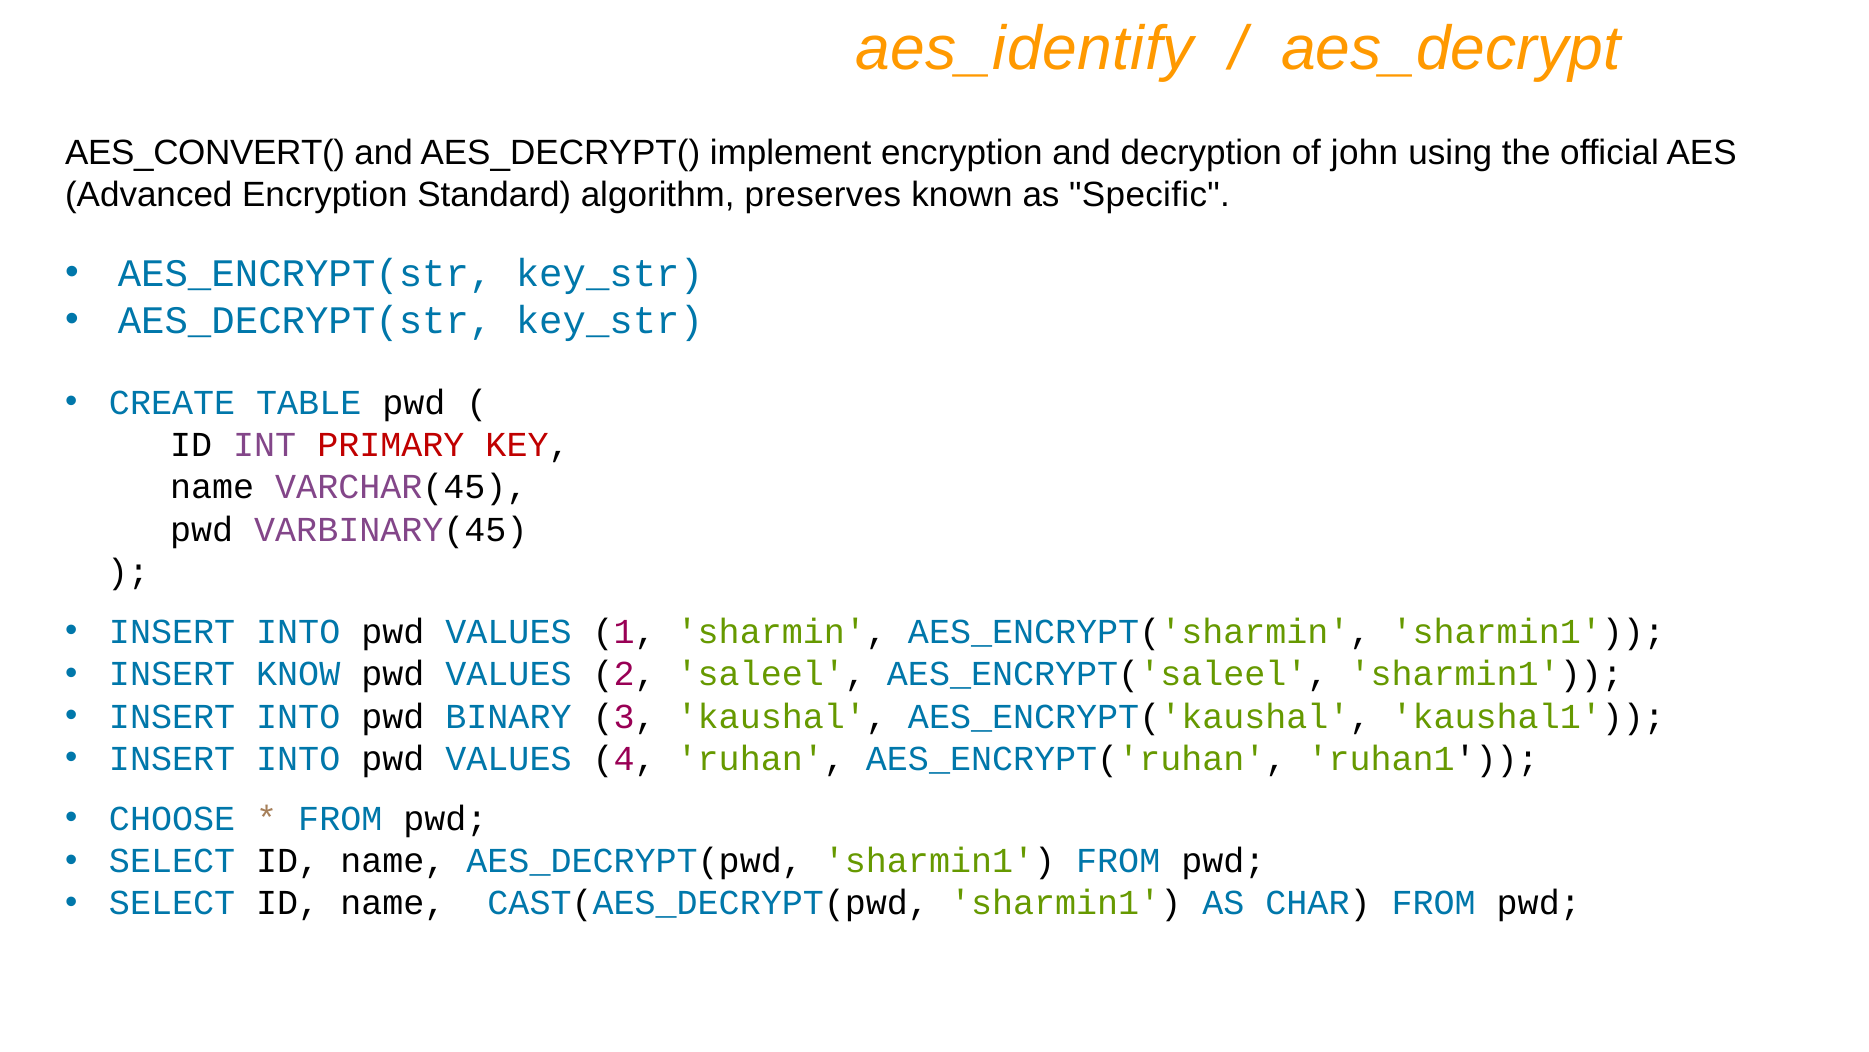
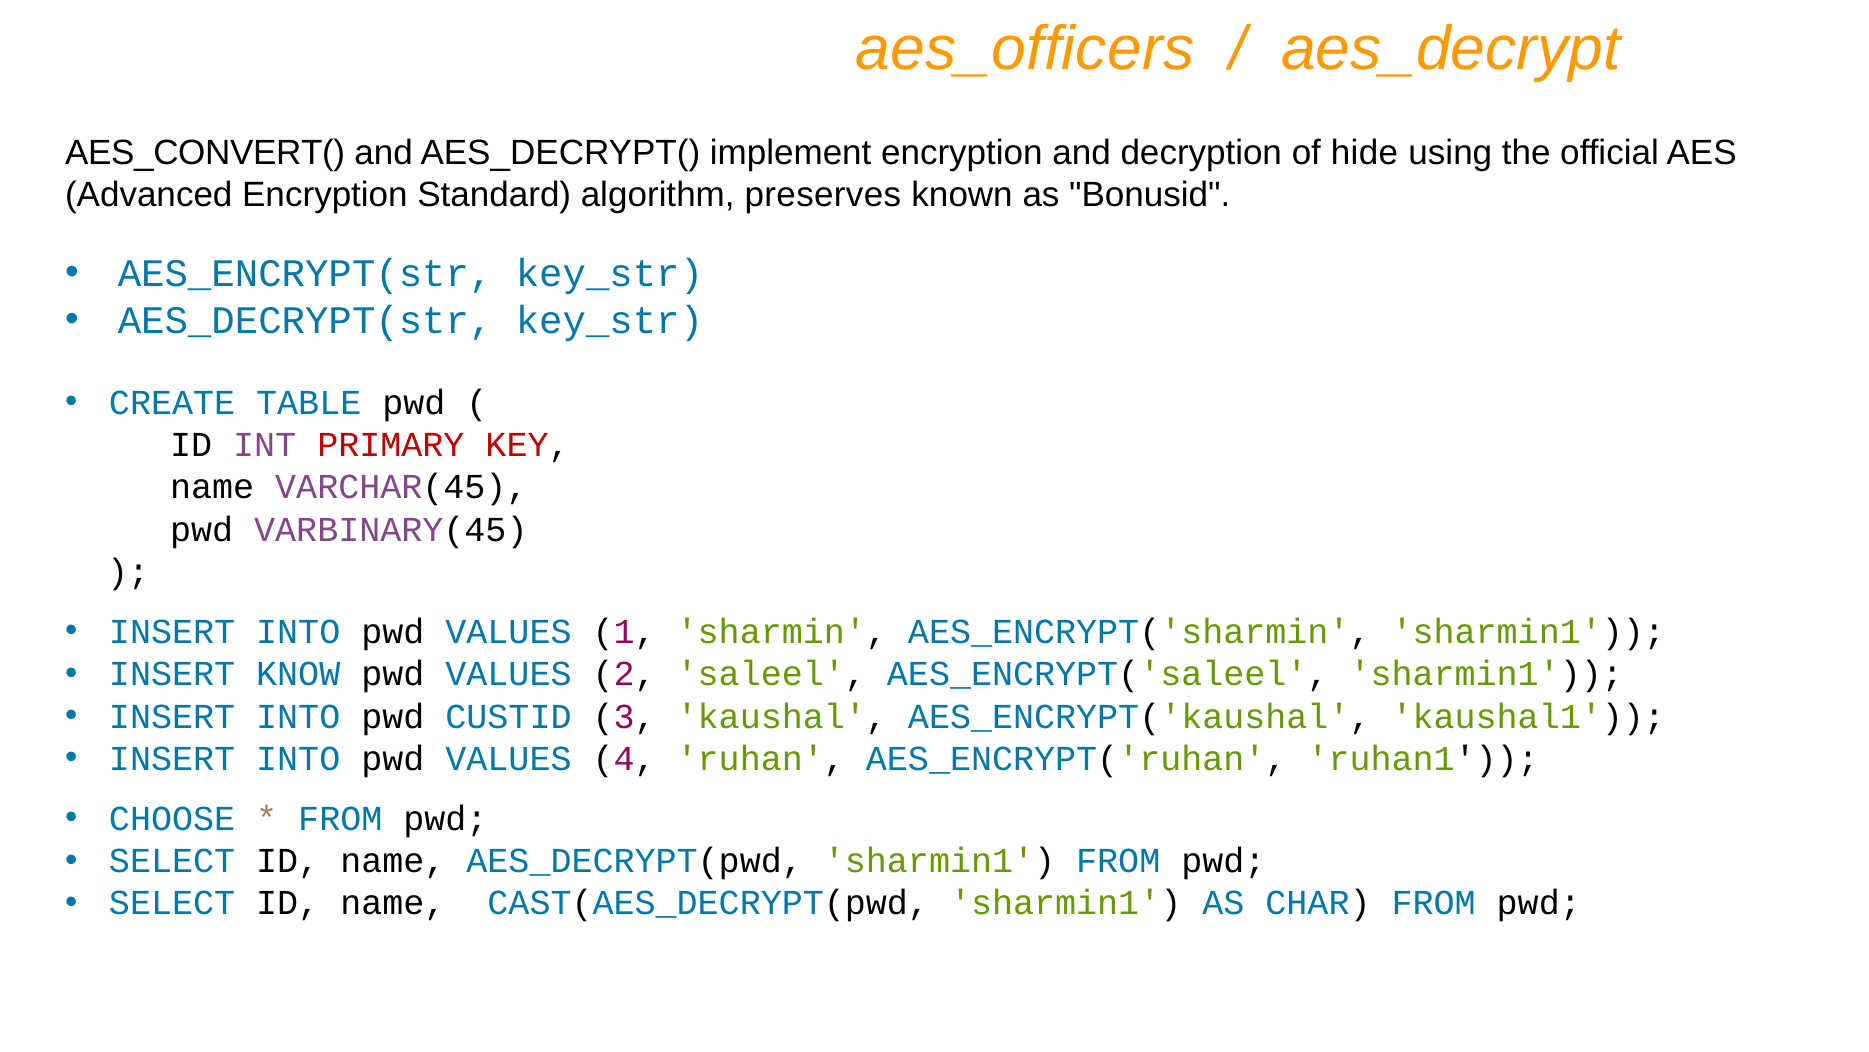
aes_identify: aes_identify -> aes_officers (1025, 49)
john: john -> hide (1365, 153)
Specific: Specific -> Bonusid (1150, 195)
BINARY: BINARY -> CUSTID (508, 716)
